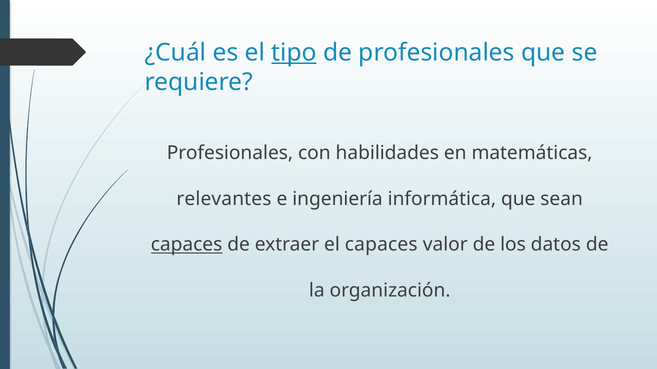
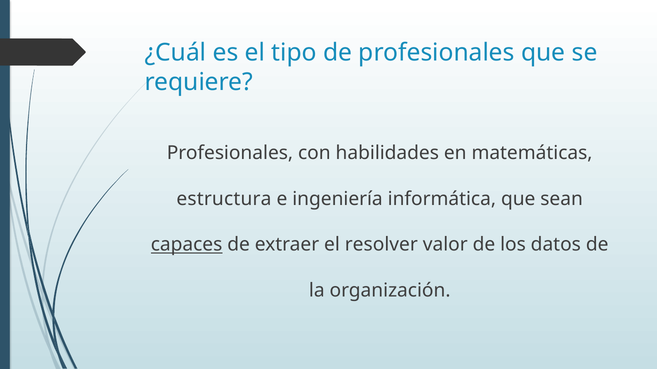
tipo underline: present -> none (294, 53)
relevantes: relevantes -> estructura (224, 199)
el capaces: capaces -> resolver (381, 245)
